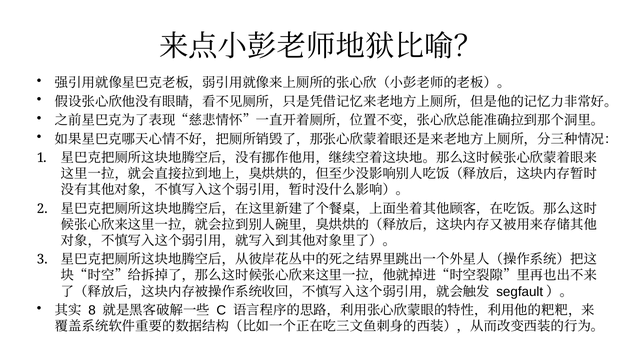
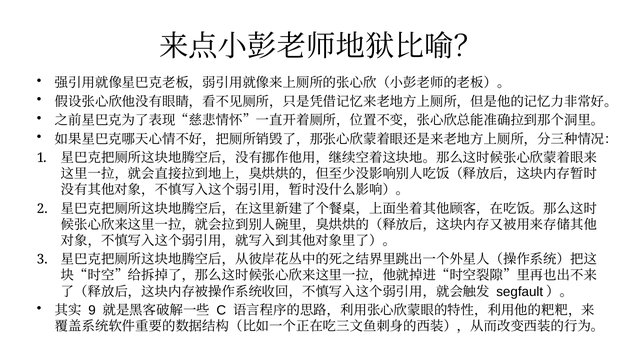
8: 8 -> 9 (92, 310)
